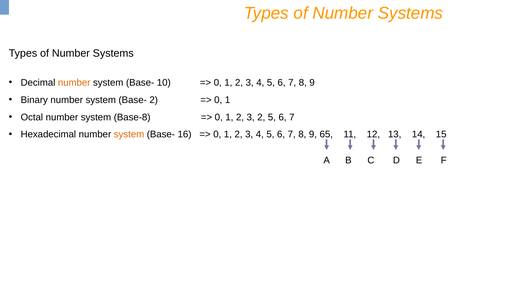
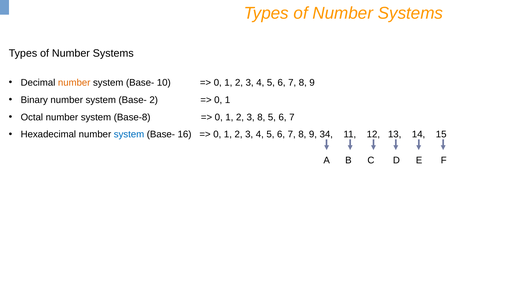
3 2: 2 -> 8 (261, 117)
system colour: orange -> blue (129, 134)
65: 65 -> 34 (326, 134)
